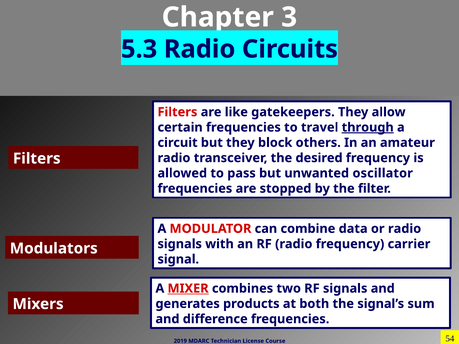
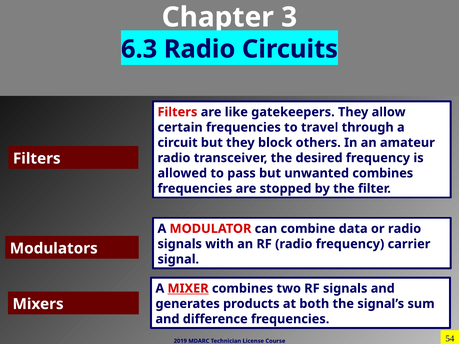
5.3: 5.3 -> 6.3 (139, 49)
through underline: present -> none (368, 127)
unwanted oscillator: oscillator -> combines (383, 173)
